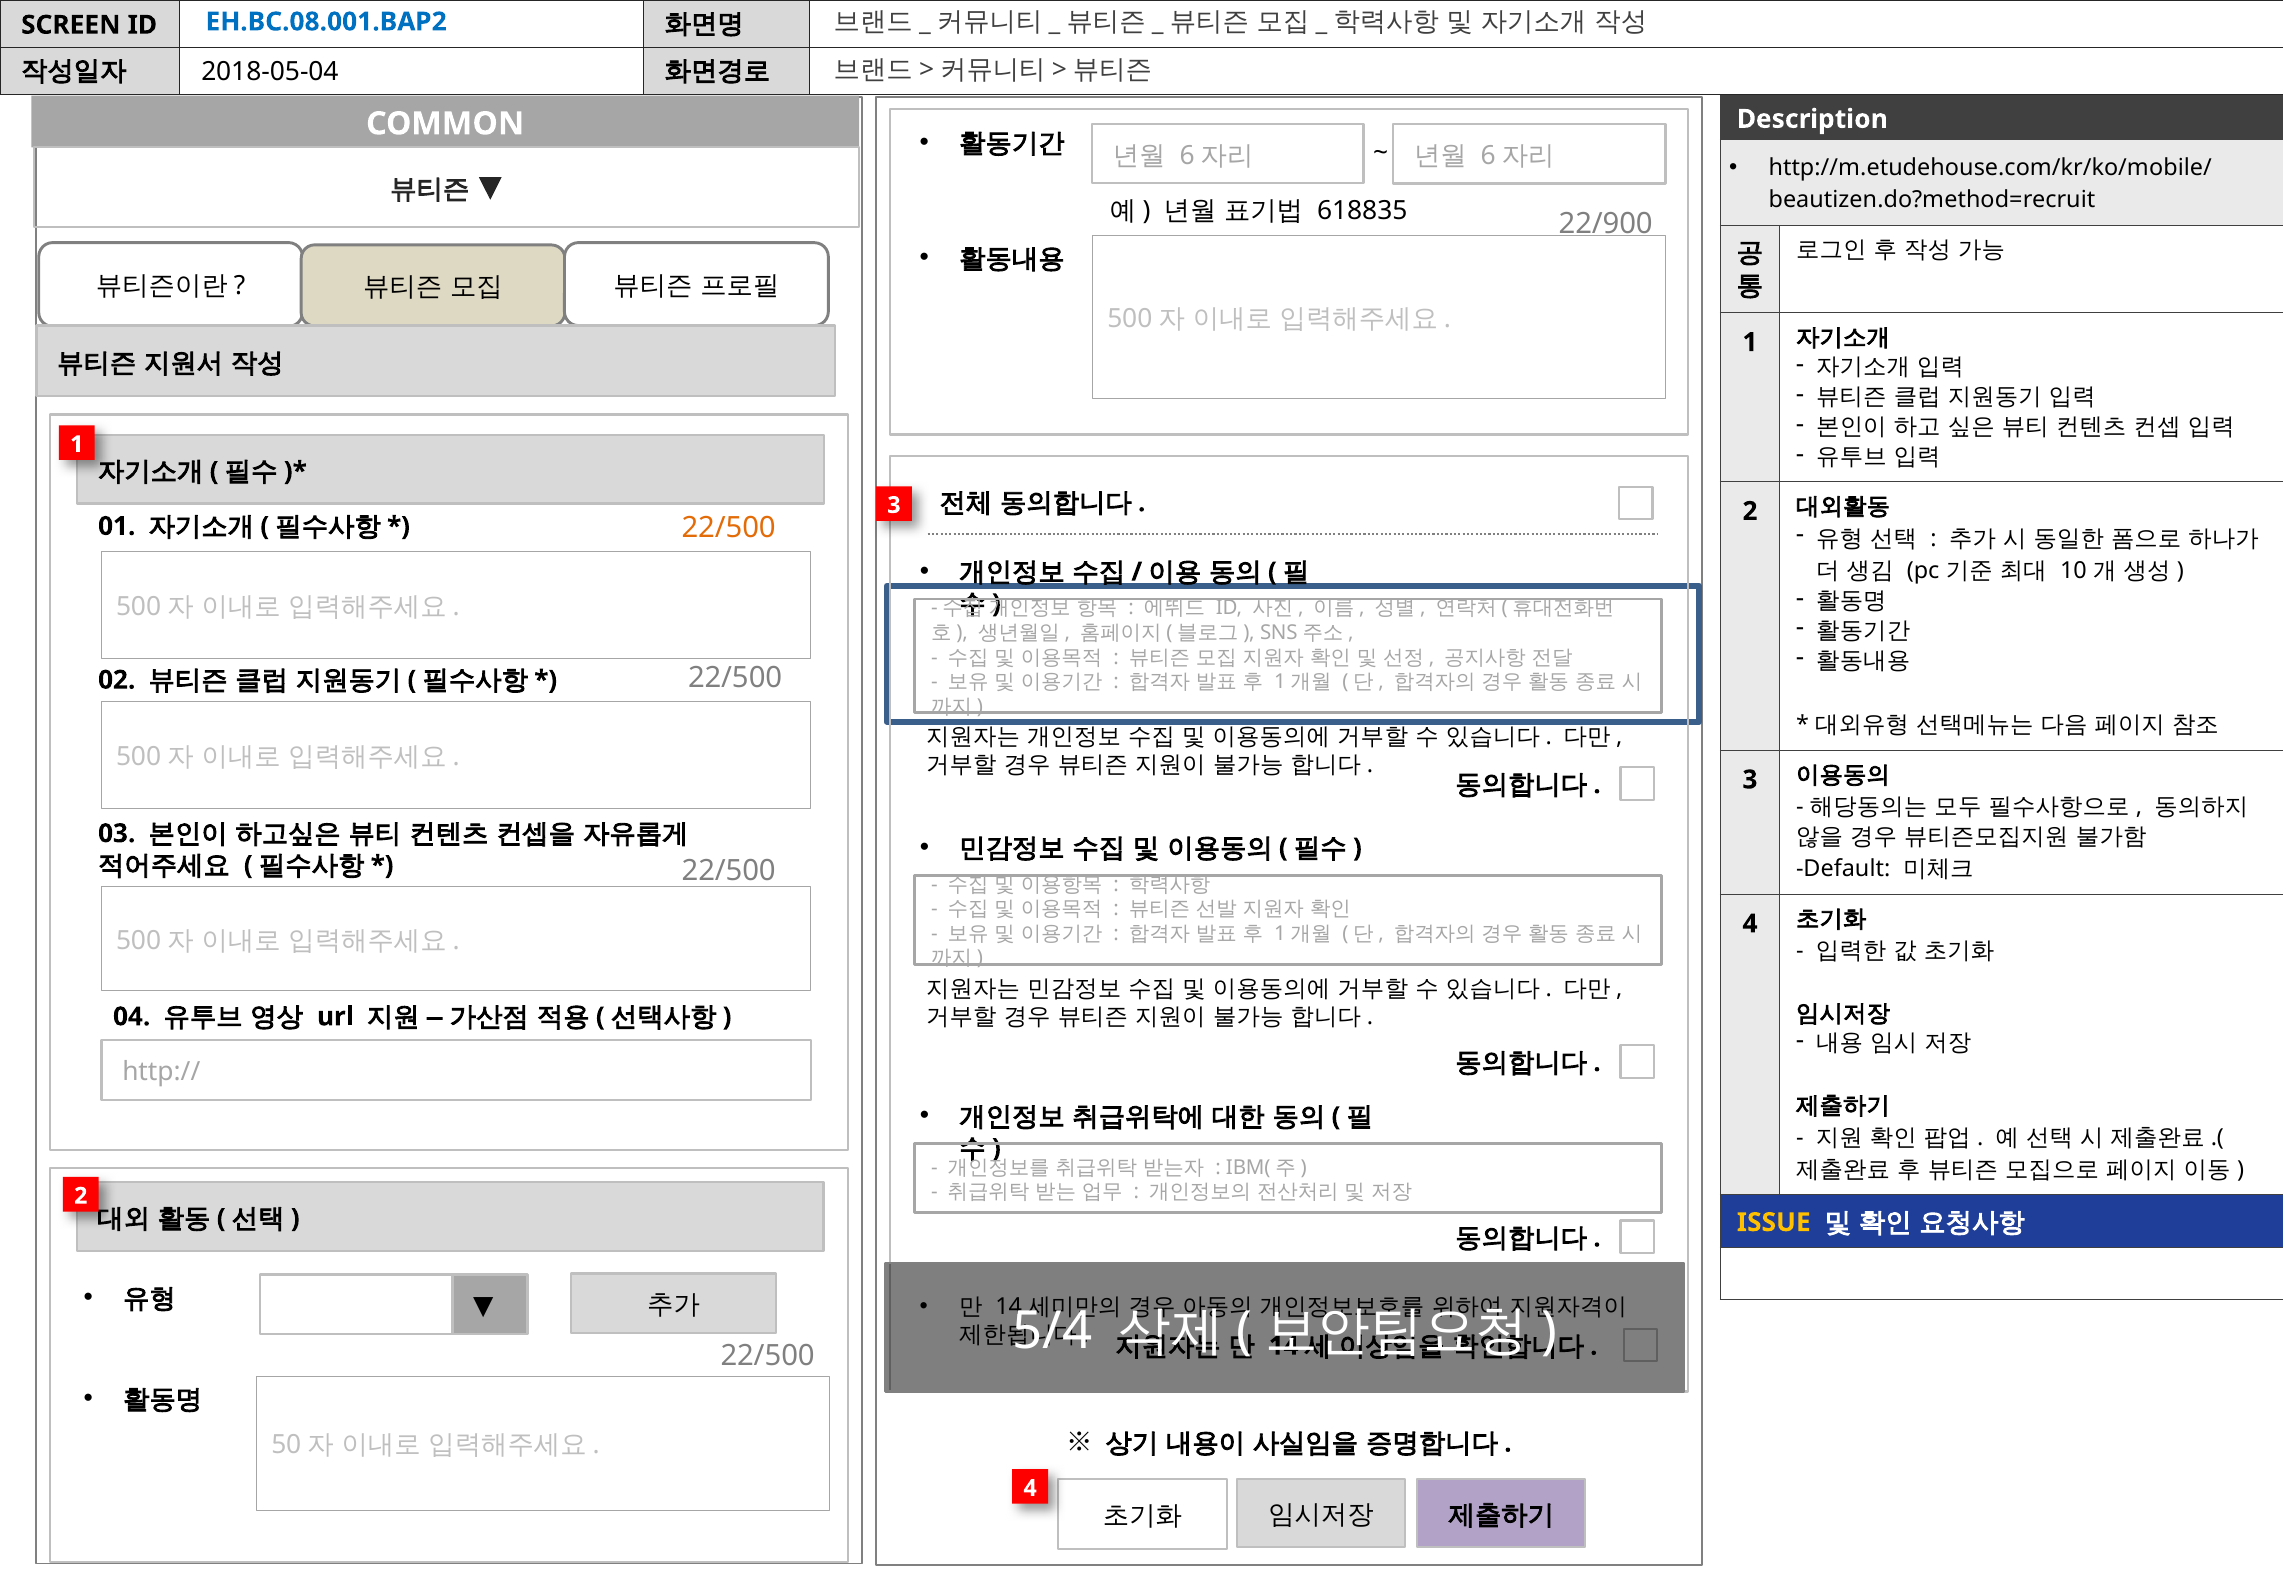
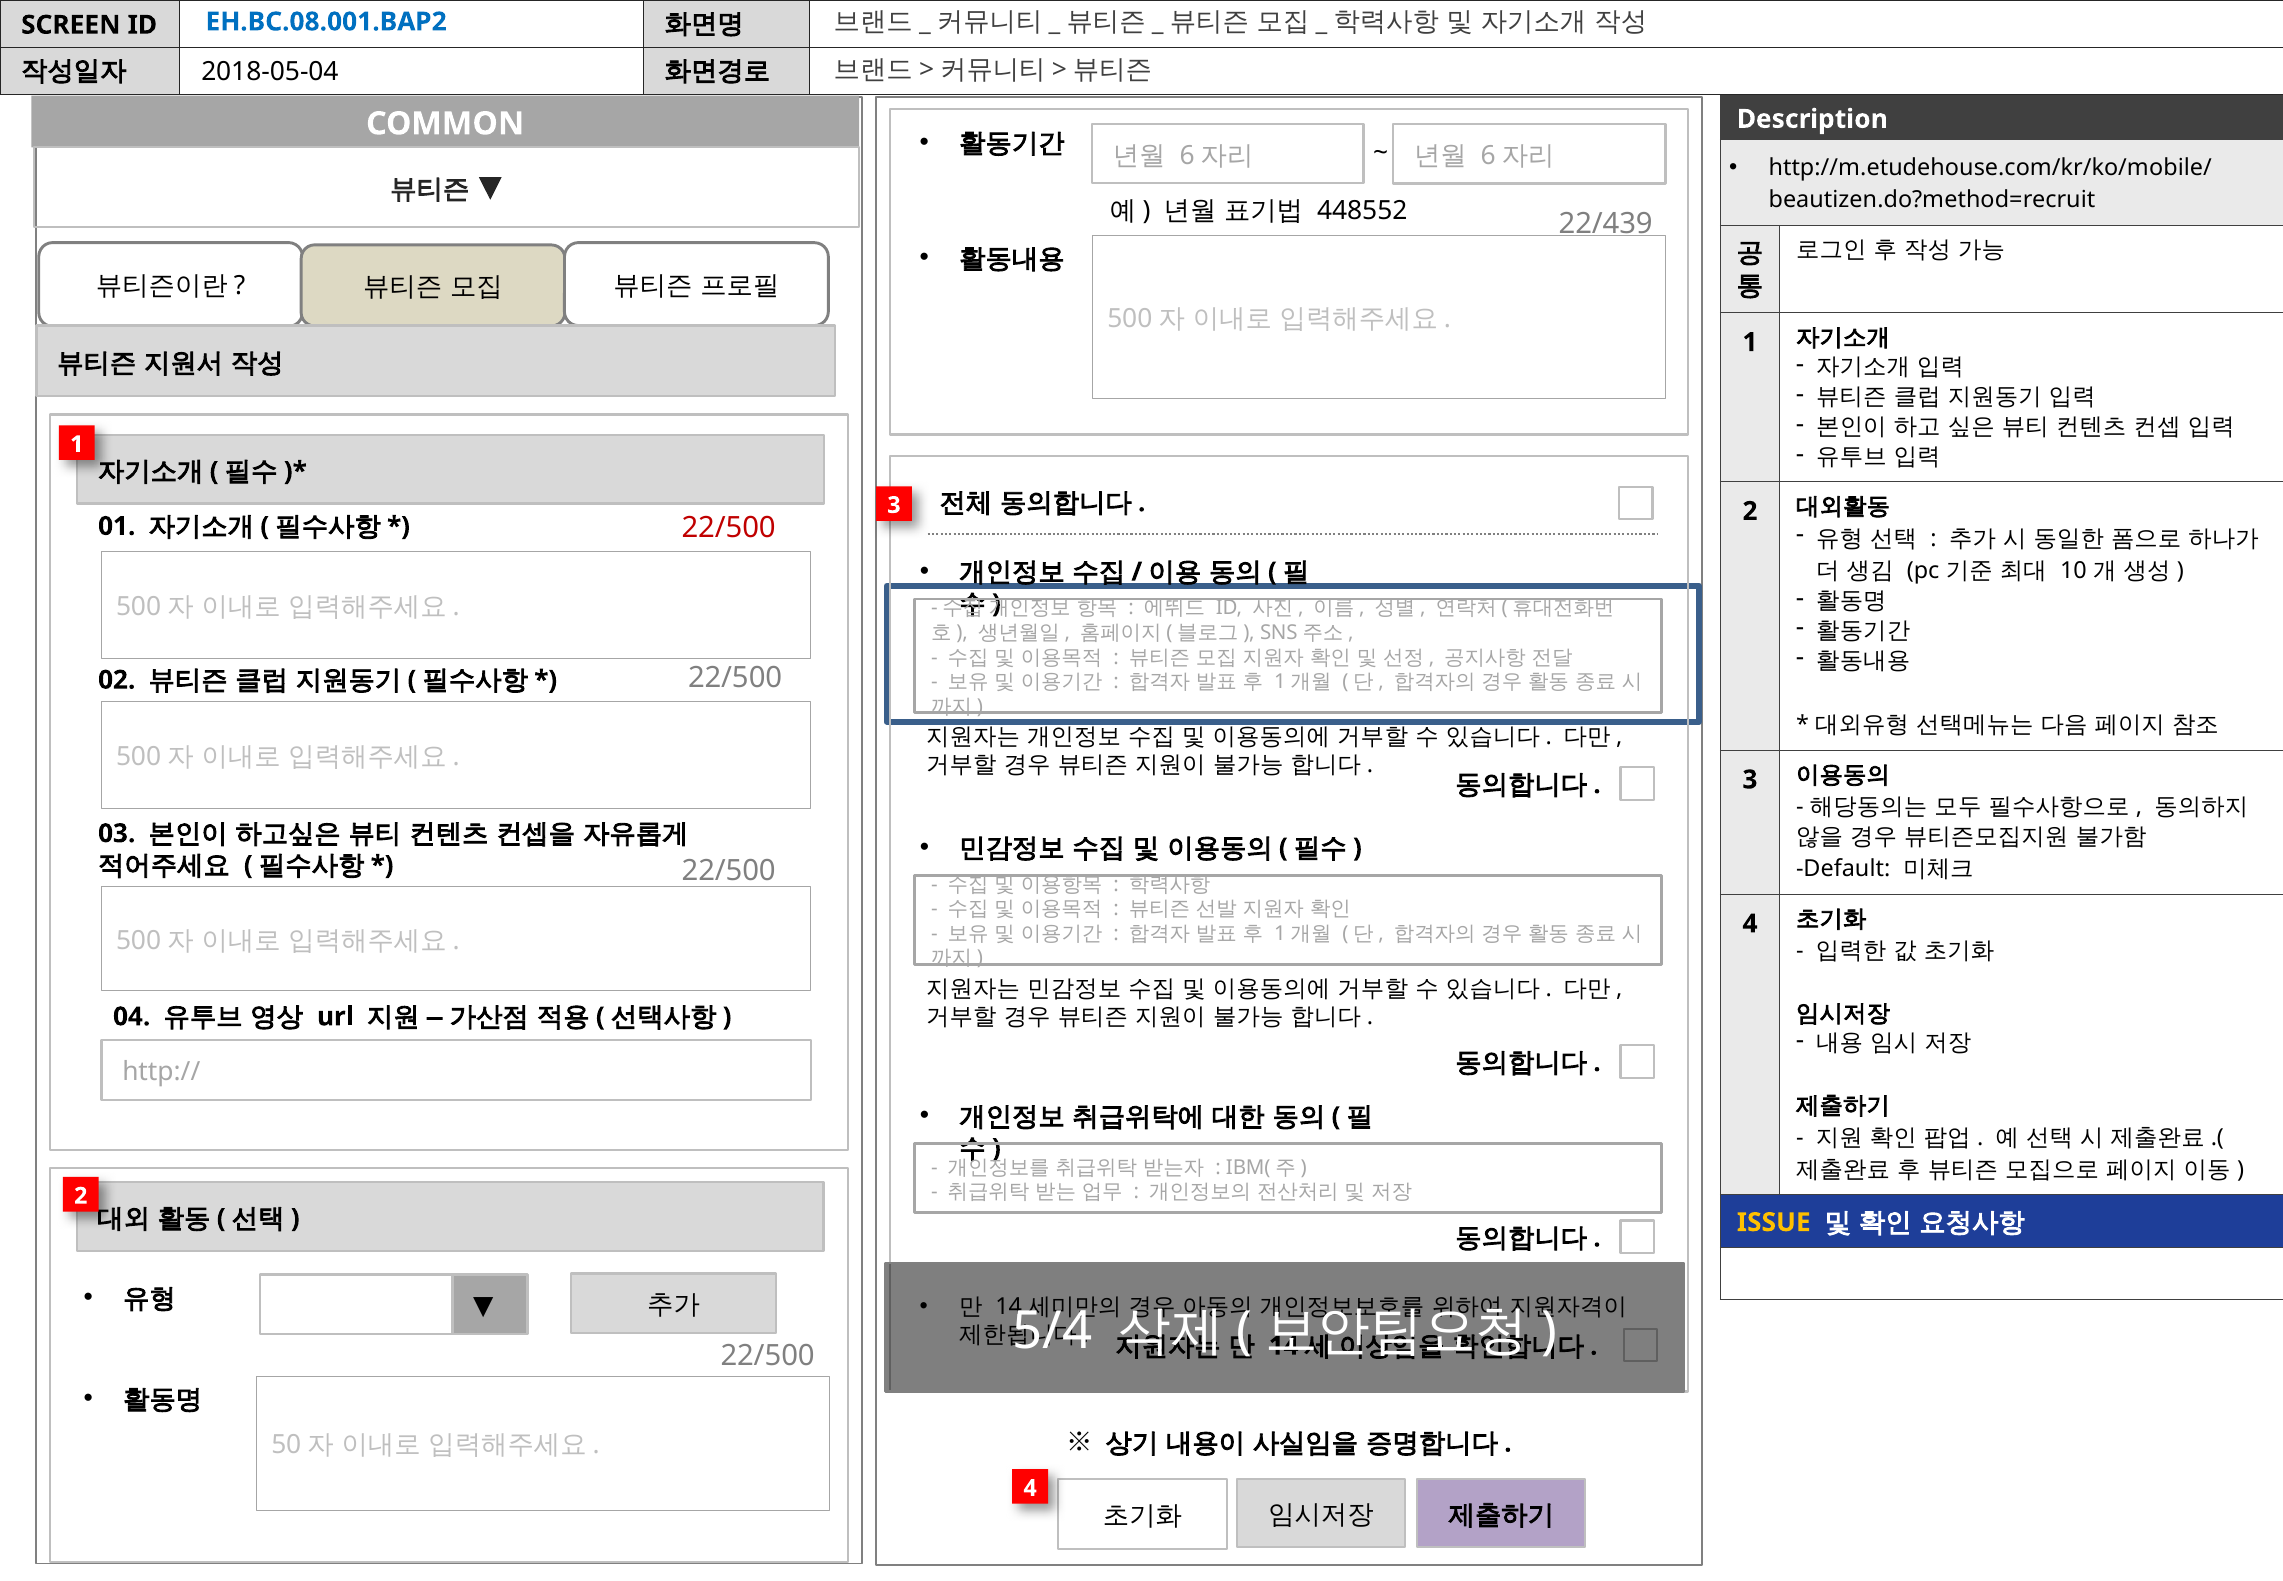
618835: 618835 -> 448552 (1362, 210)
22/900: 22/900 -> 22/439 (1606, 223)
22/500 colour: orange -> red (729, 528)
